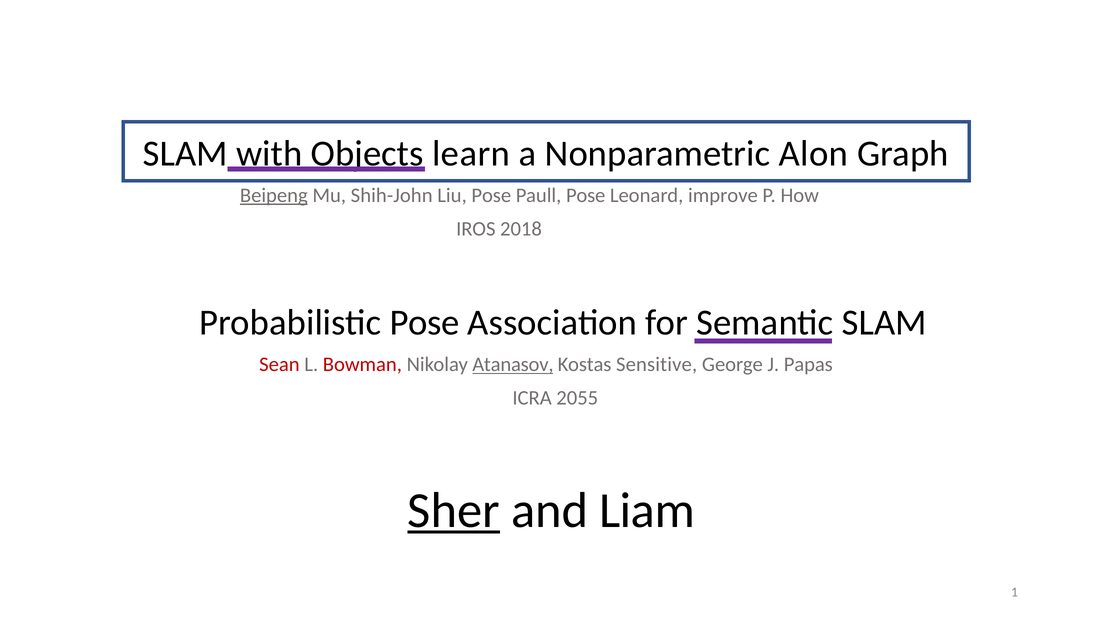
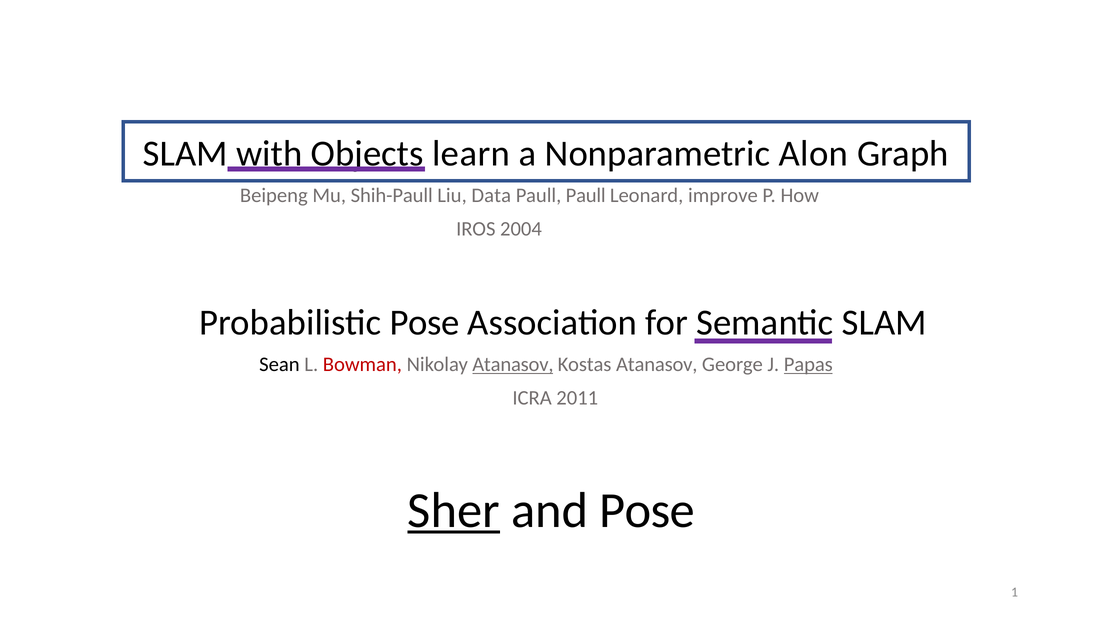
Beipeng underline: present -> none (274, 195)
Shih-John: Shih-John -> Shih-Paull (392, 195)
Liu Pose: Pose -> Data (491, 195)
Paull Pose: Pose -> Paull (586, 195)
2018: 2018 -> 2004 (521, 229)
Sean colour: red -> black (279, 365)
Kostas Sensitive: Sensitive -> Atanasov (657, 365)
Papas underline: none -> present (808, 365)
2055: 2055 -> 2011 (577, 398)
and Liam: Liam -> Pose (647, 510)
